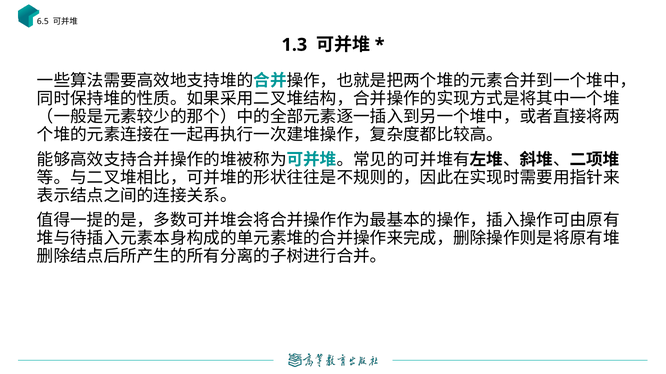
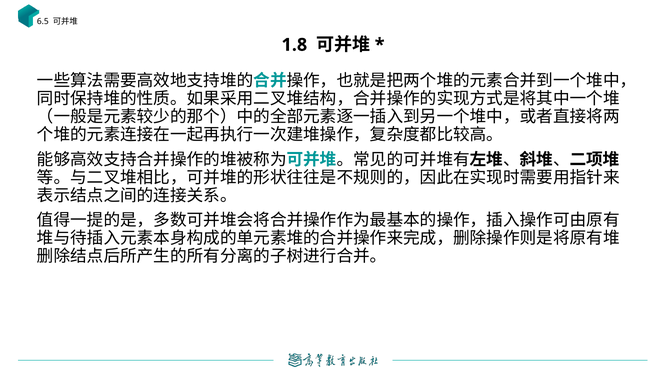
1.3: 1.3 -> 1.8 (294, 45)
